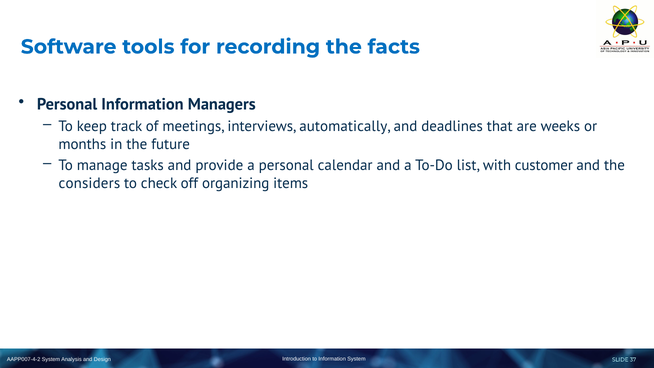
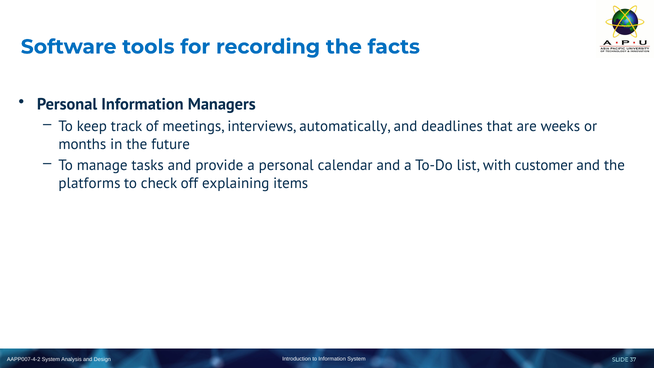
considers: considers -> platforms (89, 183)
organizing: organizing -> explaining (236, 183)
